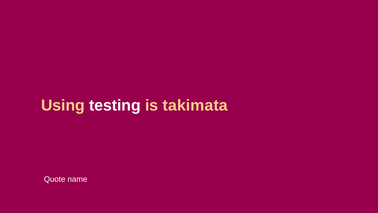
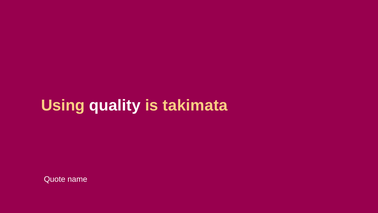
testing: testing -> quality (115, 105)
